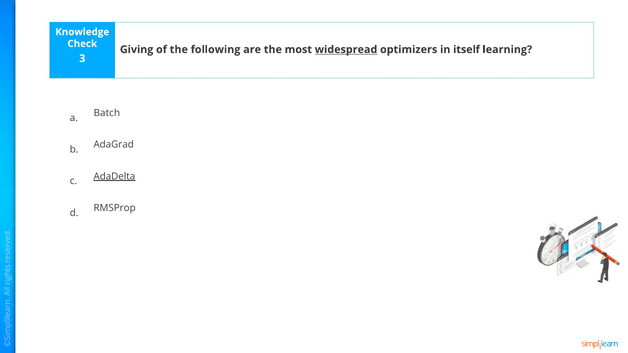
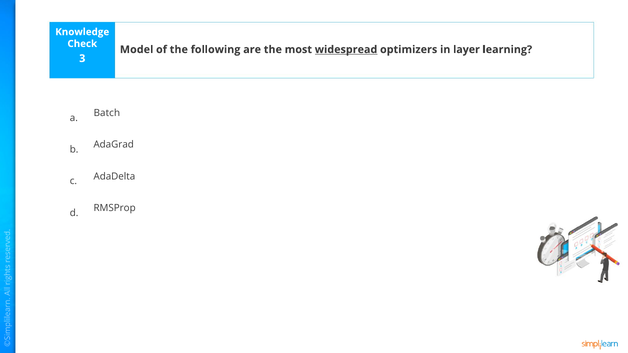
Giving: Giving -> Model (137, 50)
itself: itself -> layer (466, 50)
AdaDelta underline: present -> none (114, 176)
